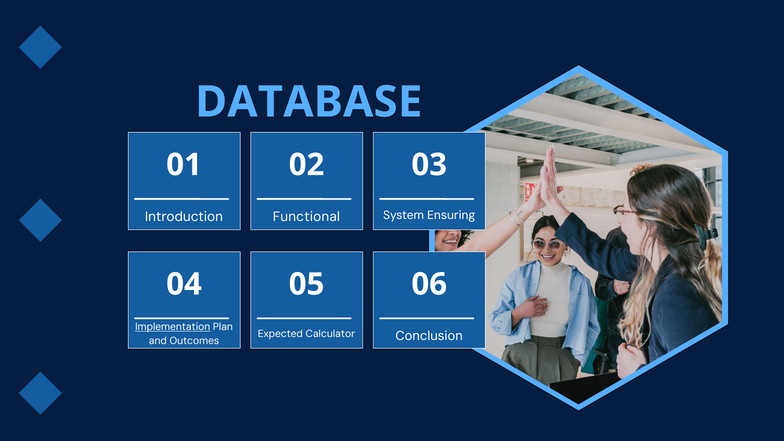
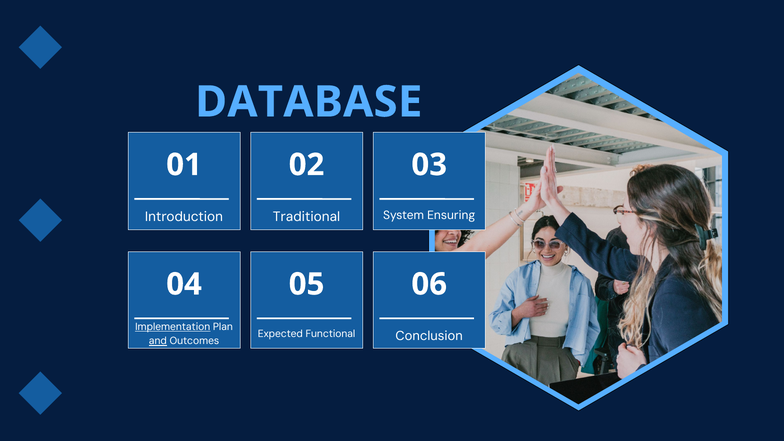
Functional: Functional -> Traditional (307, 217)
Calculator: Calculator -> Functional (330, 334)
and underline: none -> present (158, 341)
